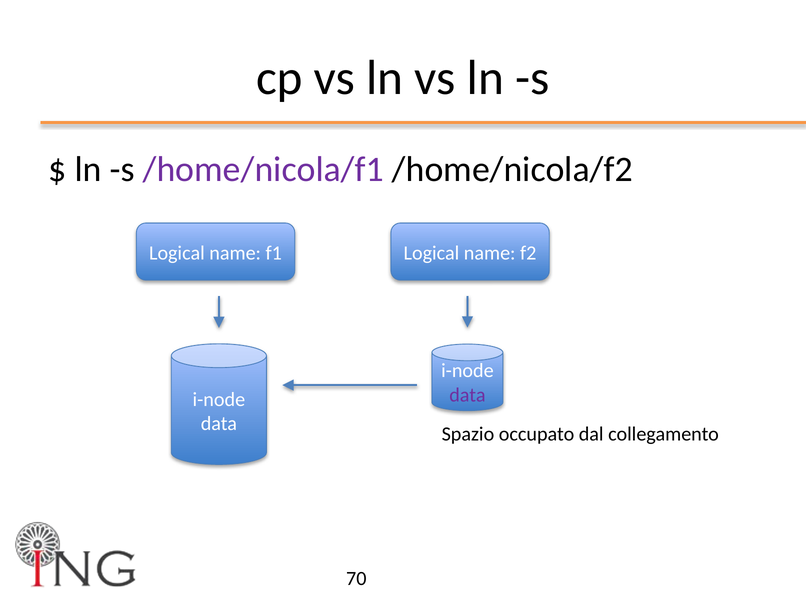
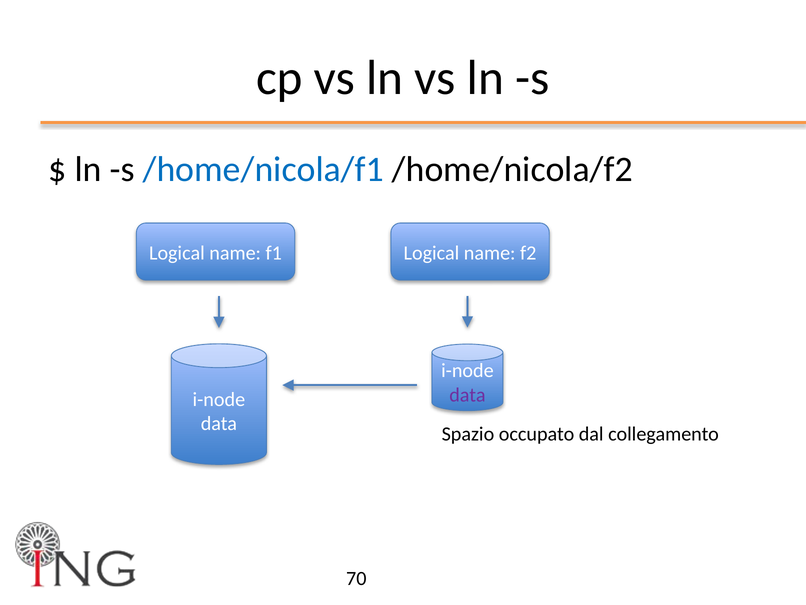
/home/nicola/f1 colour: purple -> blue (263, 169)
